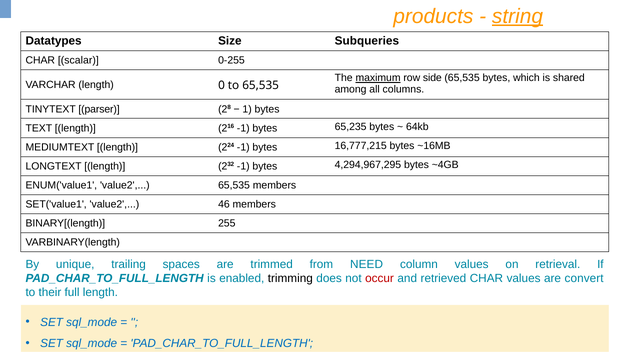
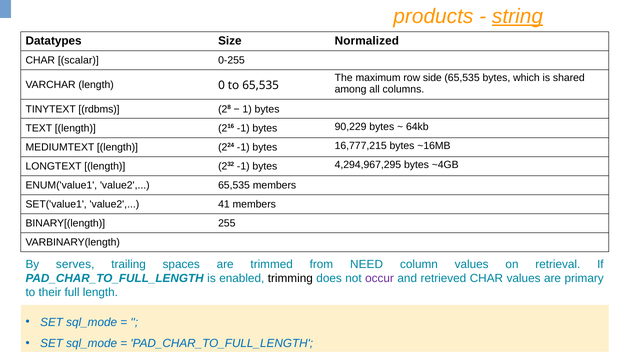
Subqueries: Subqueries -> Normalized (367, 41)
maximum underline: present -> none (378, 78)
parser: parser -> rdbms (99, 109)
65,235: 65,235 -> 90,229 (351, 127)
46: 46 -> 41 (224, 204)
unique: unique -> serves (75, 265)
occur colour: red -> purple (380, 279)
convert: convert -> primary (584, 279)
